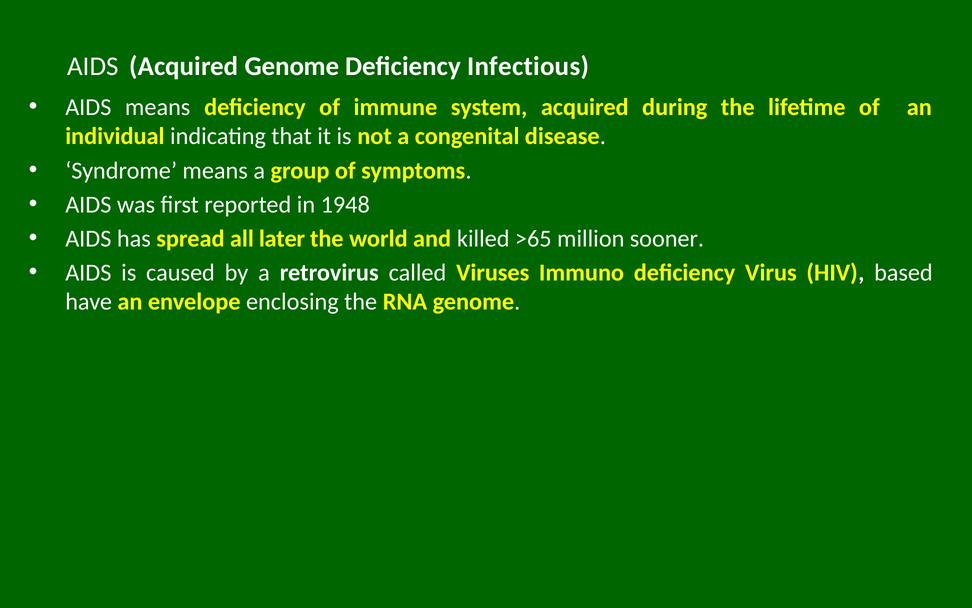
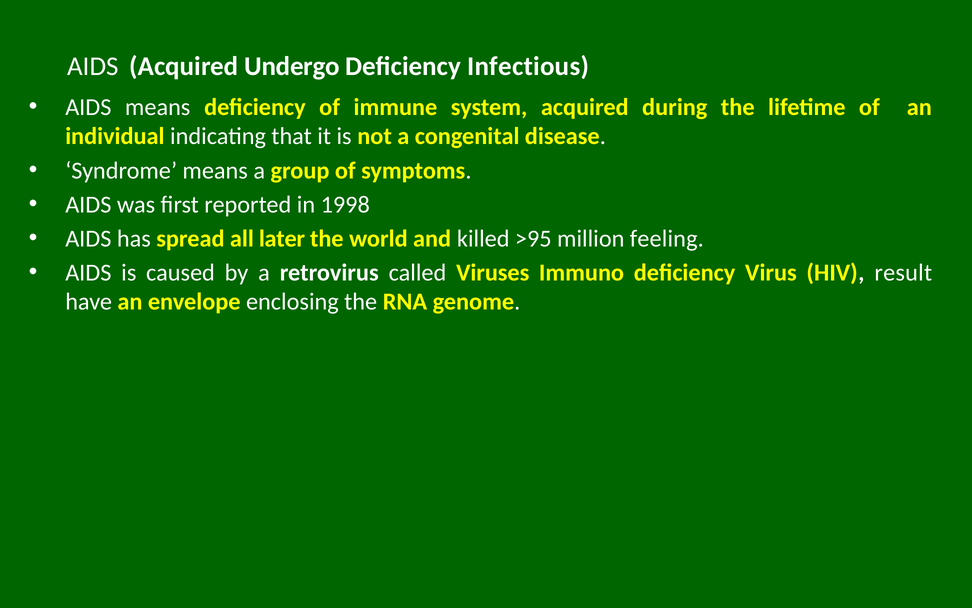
Acquired Genome: Genome -> Undergo (292, 66)
1948: 1948 -> 1998 (345, 204)
>65: >65 -> >95 (533, 238)
sooner: sooner -> feeling (667, 238)
based: based -> result (903, 272)
